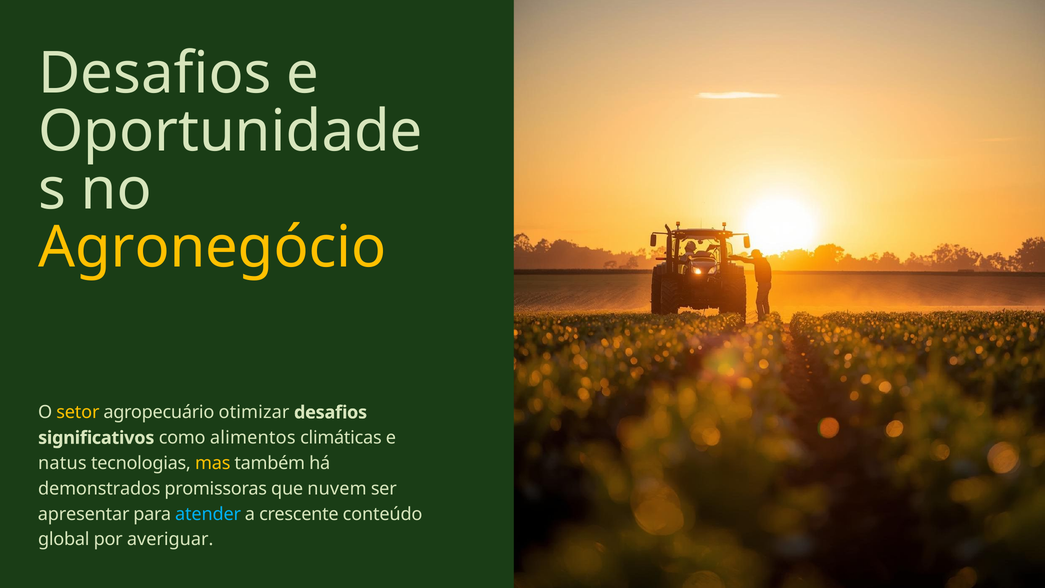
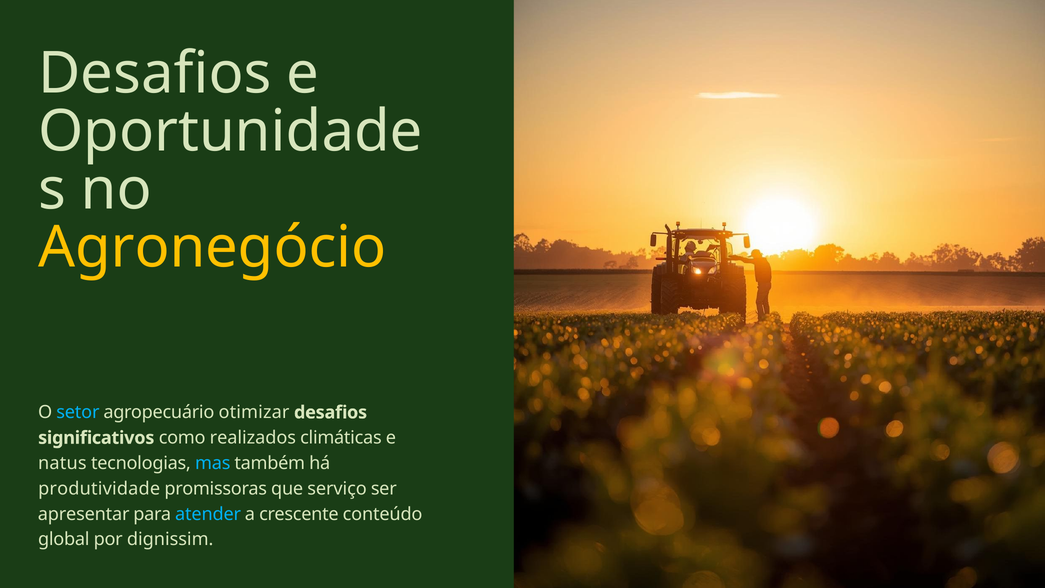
setor colour: yellow -> light blue (78, 412)
alimentos: alimentos -> realizados (253, 438)
mas colour: yellow -> light blue (213, 463)
demonstrados: demonstrados -> produtividade (99, 488)
nuvem: nuvem -> serviço (337, 488)
averiguar: averiguar -> dignissim (170, 539)
